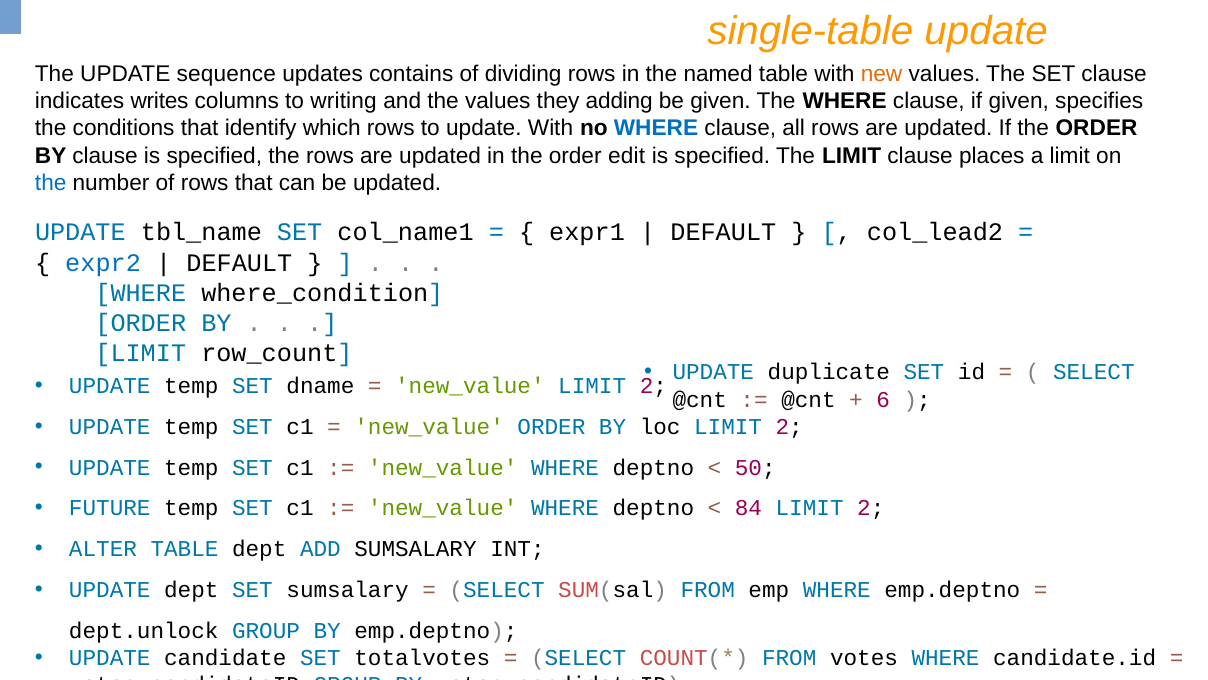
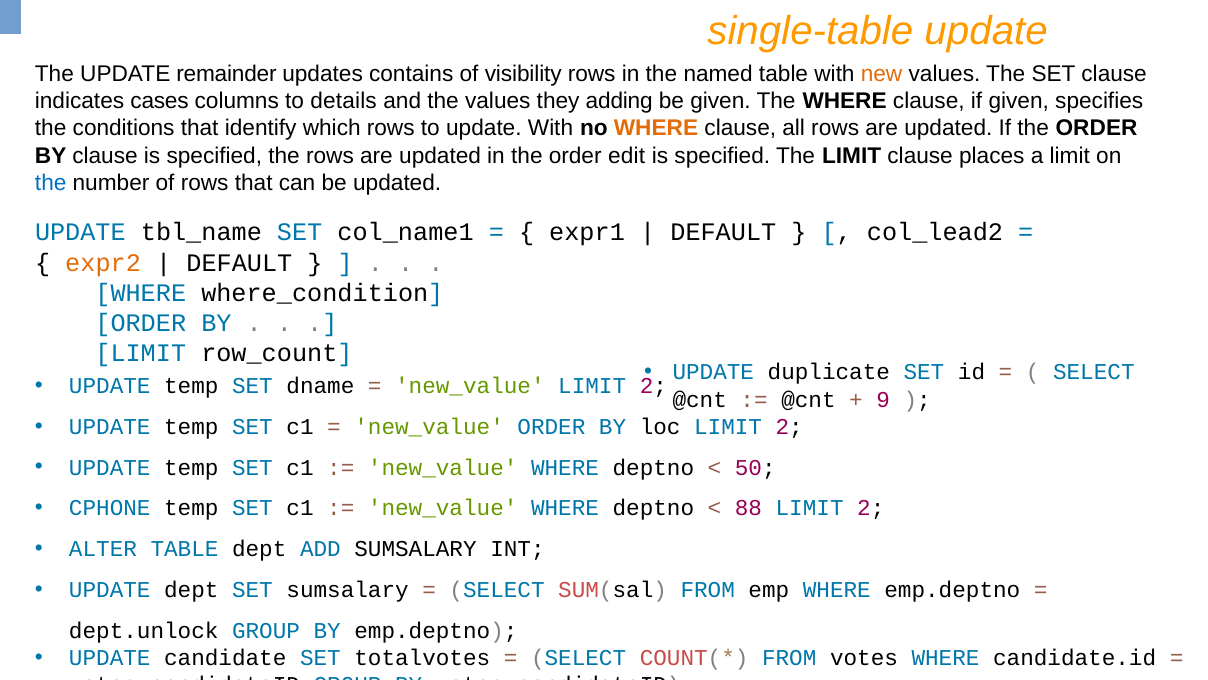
sequence: sequence -> remainder (226, 74)
dividing: dividing -> visibility (523, 74)
writes: writes -> cases (160, 101)
writing: writing -> details (344, 101)
WHERE colour: blue -> orange (656, 128)
expr2 colour: blue -> orange (103, 263)
6: 6 -> 9 (883, 399)
FUTURE: FUTURE -> CPHONE (110, 508)
84: 84 -> 88 (748, 508)
